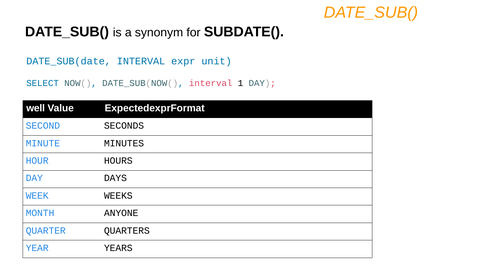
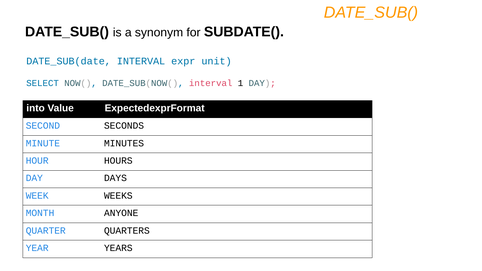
well: well -> into (36, 108)
